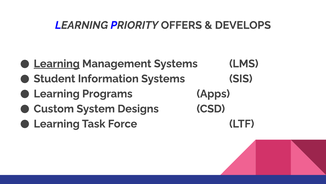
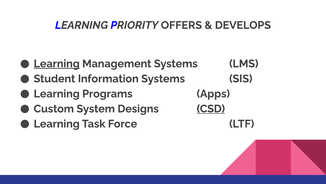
CSD underline: none -> present (211, 108)
